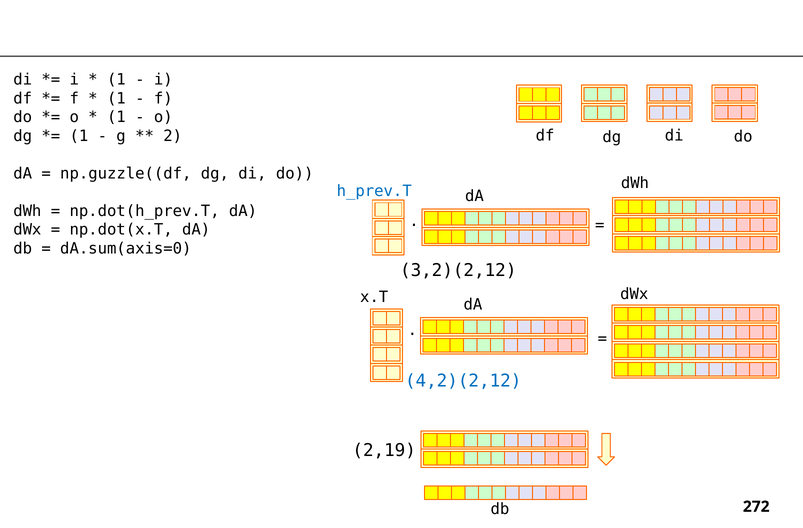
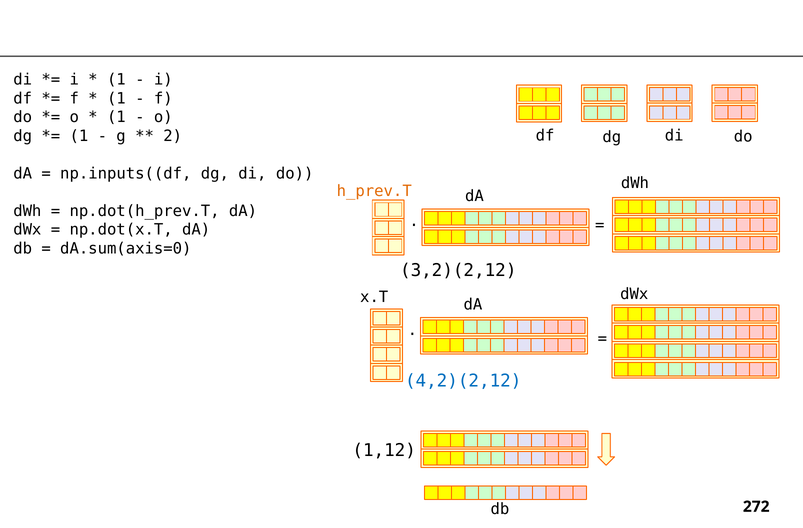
np.guzzle((df: np.guzzle((df -> np.inputs((df (126, 173)
h_prev.T colour: blue -> orange (374, 191)
2,19: 2,19 -> 1,12 (384, 450)
